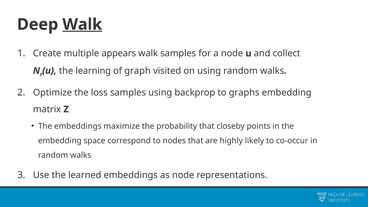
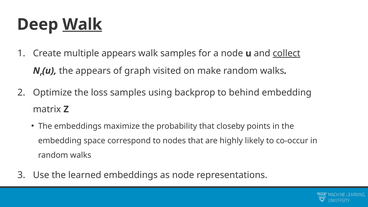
collect underline: none -> present (287, 53)
the learning: learning -> appears (93, 71)
on using: using -> make (209, 71)
graphs: graphs -> behind (244, 93)
